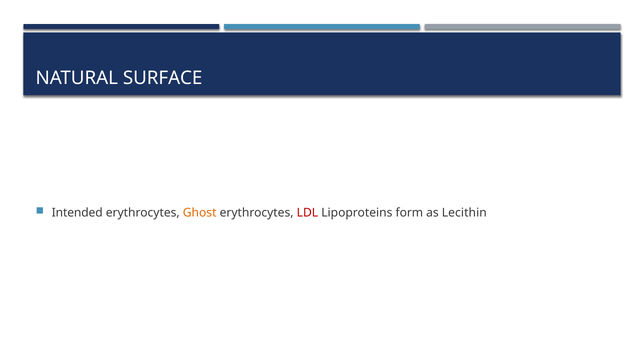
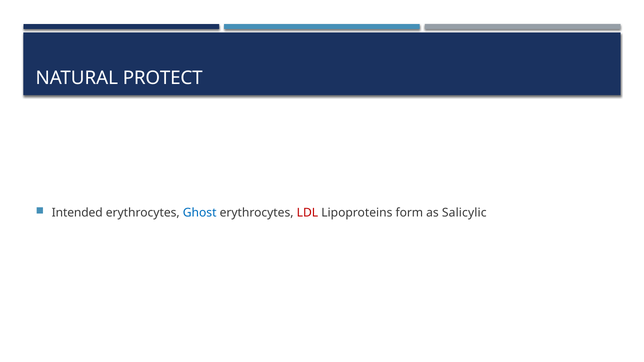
SURFACE: SURFACE -> PROTECT (163, 78)
Ghost colour: orange -> blue (200, 213)
Lecithin: Lecithin -> Salicylic (464, 213)
